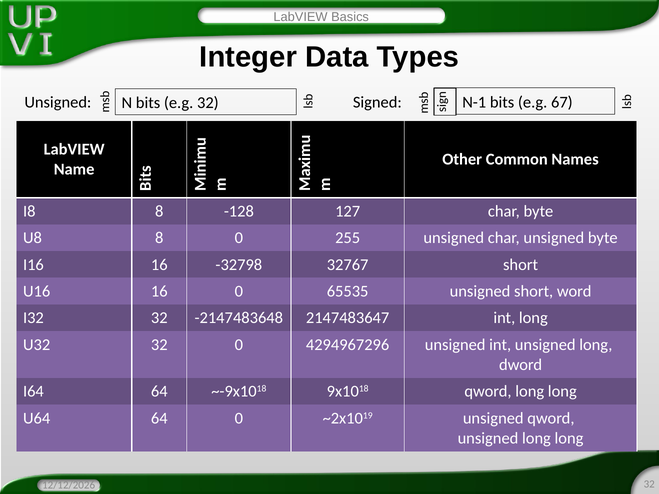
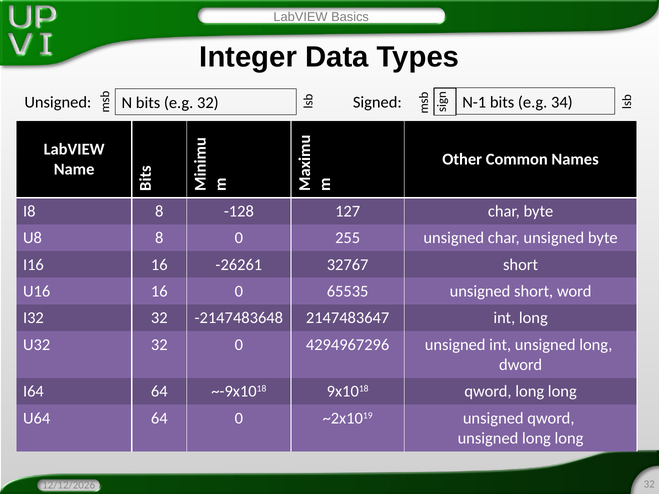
67: 67 -> 34 (562, 102)
-32798: -32798 -> -26261 (239, 265)
